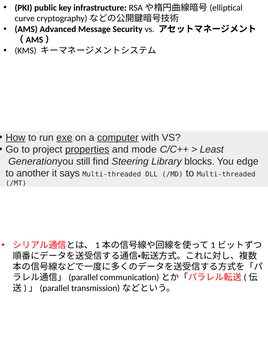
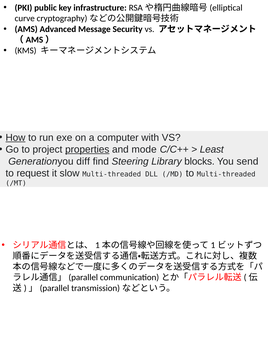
exe underline: present -> none (64, 138)
computer underline: present -> none (118, 138)
still: still -> diff (83, 162)
edge: edge -> send (247, 162)
another: another -> request (33, 173)
says: says -> slow (70, 173)
